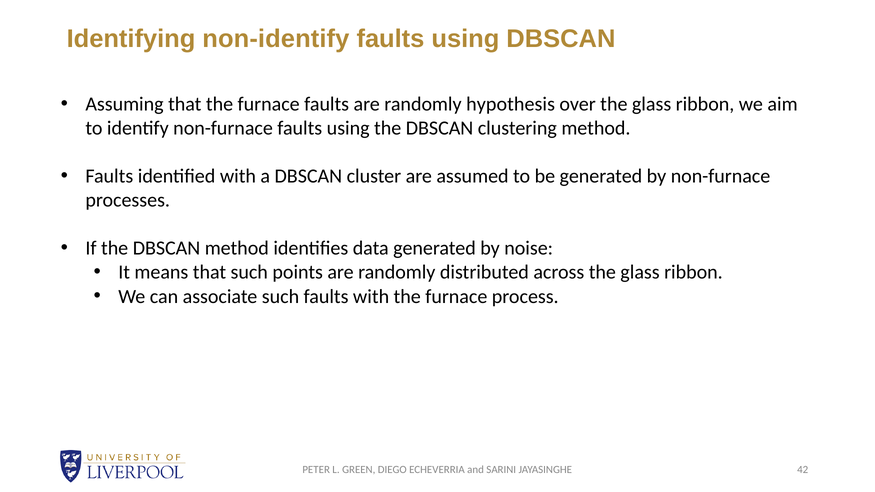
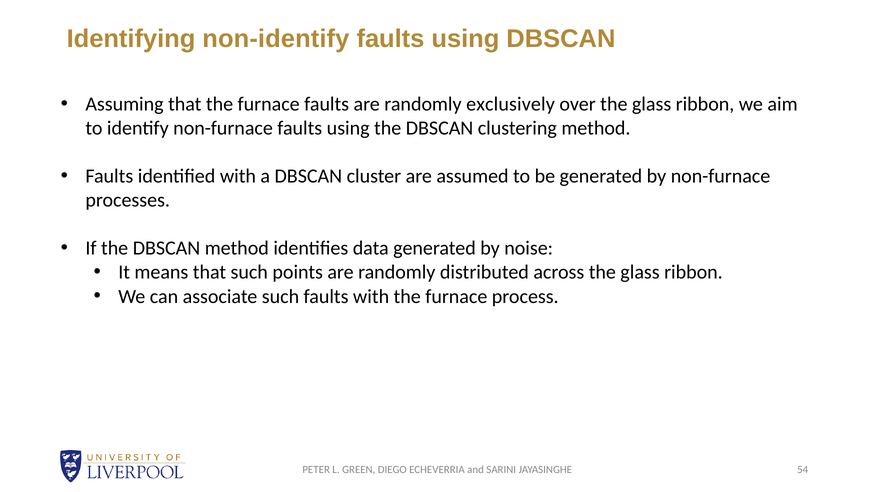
hypothesis: hypothesis -> exclusively (511, 104)
42: 42 -> 54 (803, 470)
